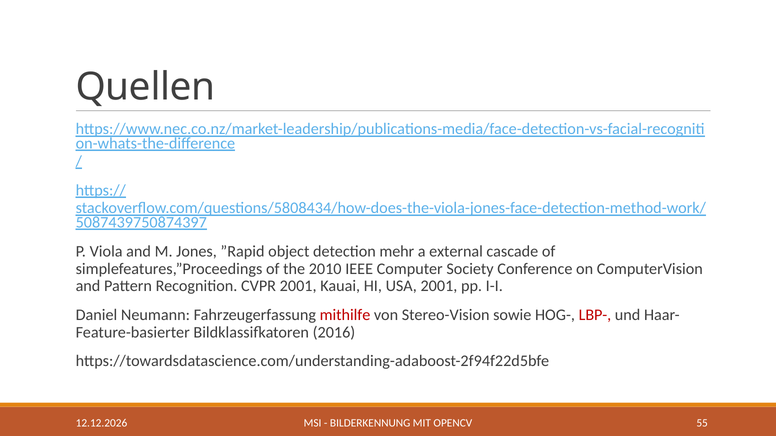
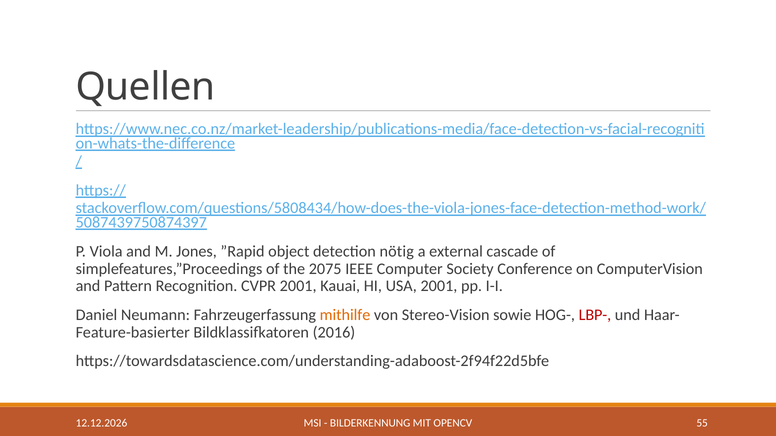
mehr: mehr -> nötig (397, 251)
2010: 2010 -> 2075 (325, 269)
mithilfe colour: red -> orange (345, 315)
